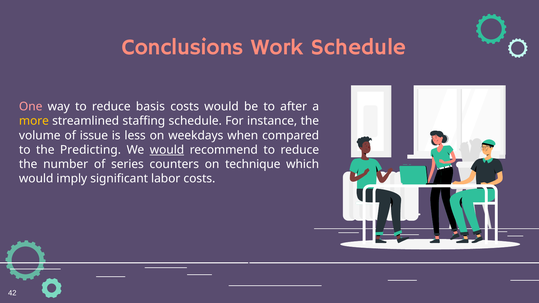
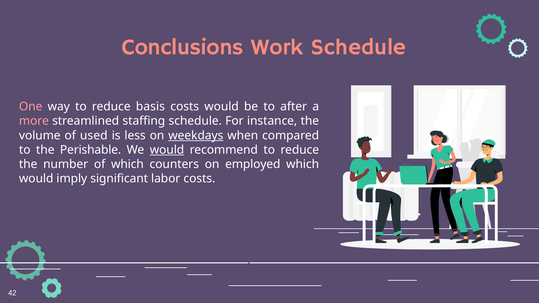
more colour: yellow -> pink (34, 121)
issue: issue -> used (94, 135)
weekdays underline: none -> present (196, 135)
Predicting: Predicting -> Perishable (91, 150)
of series: series -> which (127, 164)
technique: technique -> employed (253, 164)
